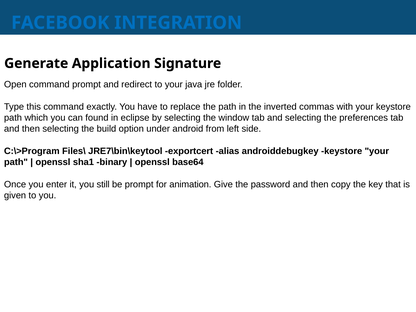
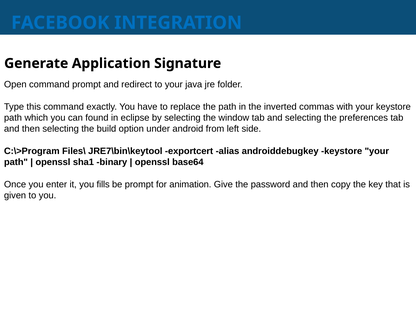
still: still -> fills (103, 184)
